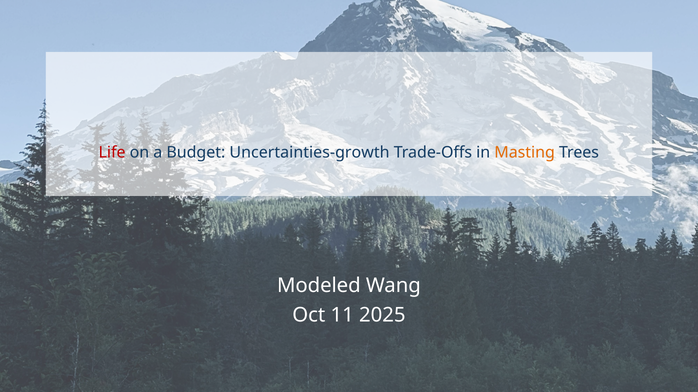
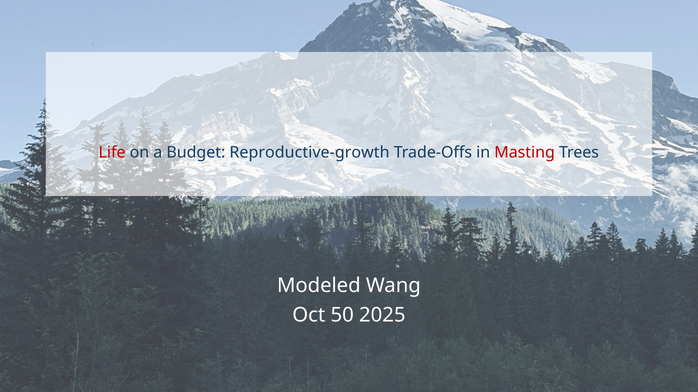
Uncertainties-growth: Uncertainties-growth -> Reproductive-growth (310, 153)
Masting colour: orange -> red (525, 153)
11: 11 -> 50 (342, 315)
